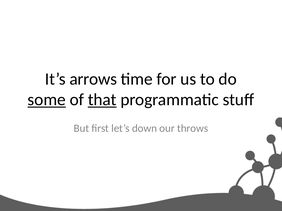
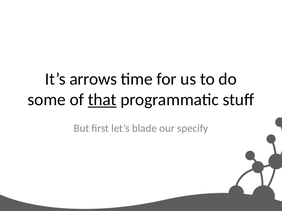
some underline: present -> none (47, 100)
down: down -> blade (144, 129)
throws: throws -> specify (193, 129)
